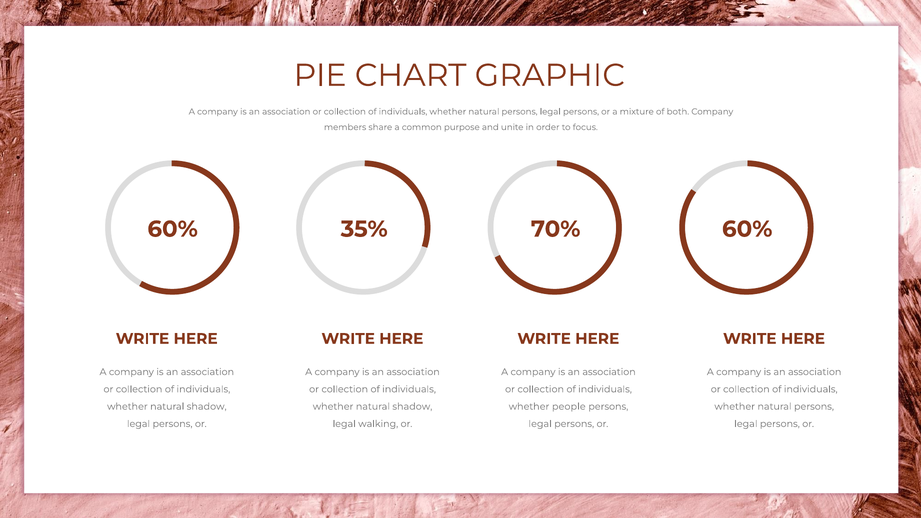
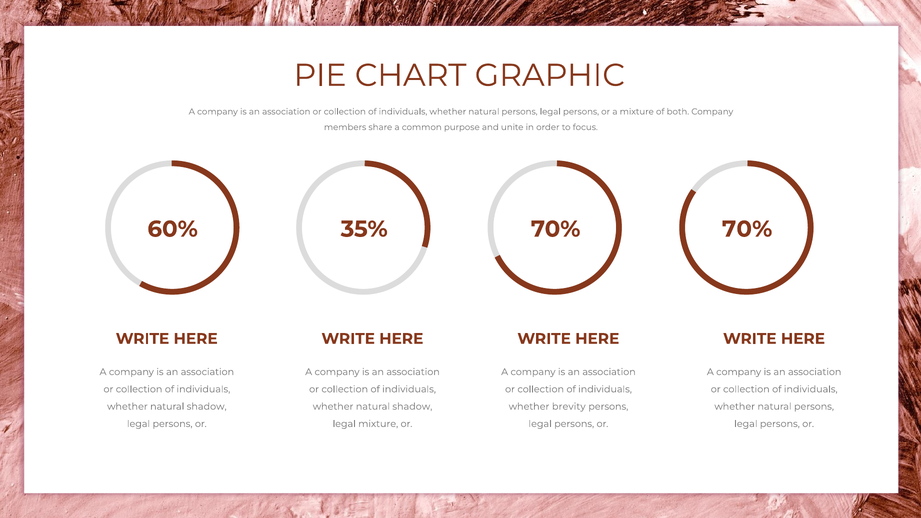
60%: 60% -> 70% (747, 229)
people: people -> brevity (569, 407)
legal walking: walking -> mixture (378, 424)
